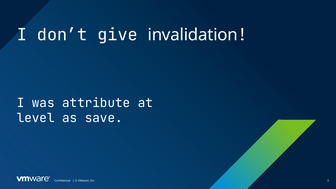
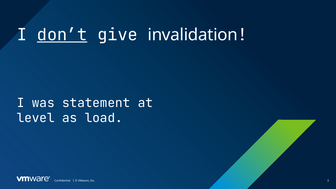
don’t underline: none -> present (62, 35)
attribute: attribute -> statement (96, 103)
save: save -> load (104, 118)
